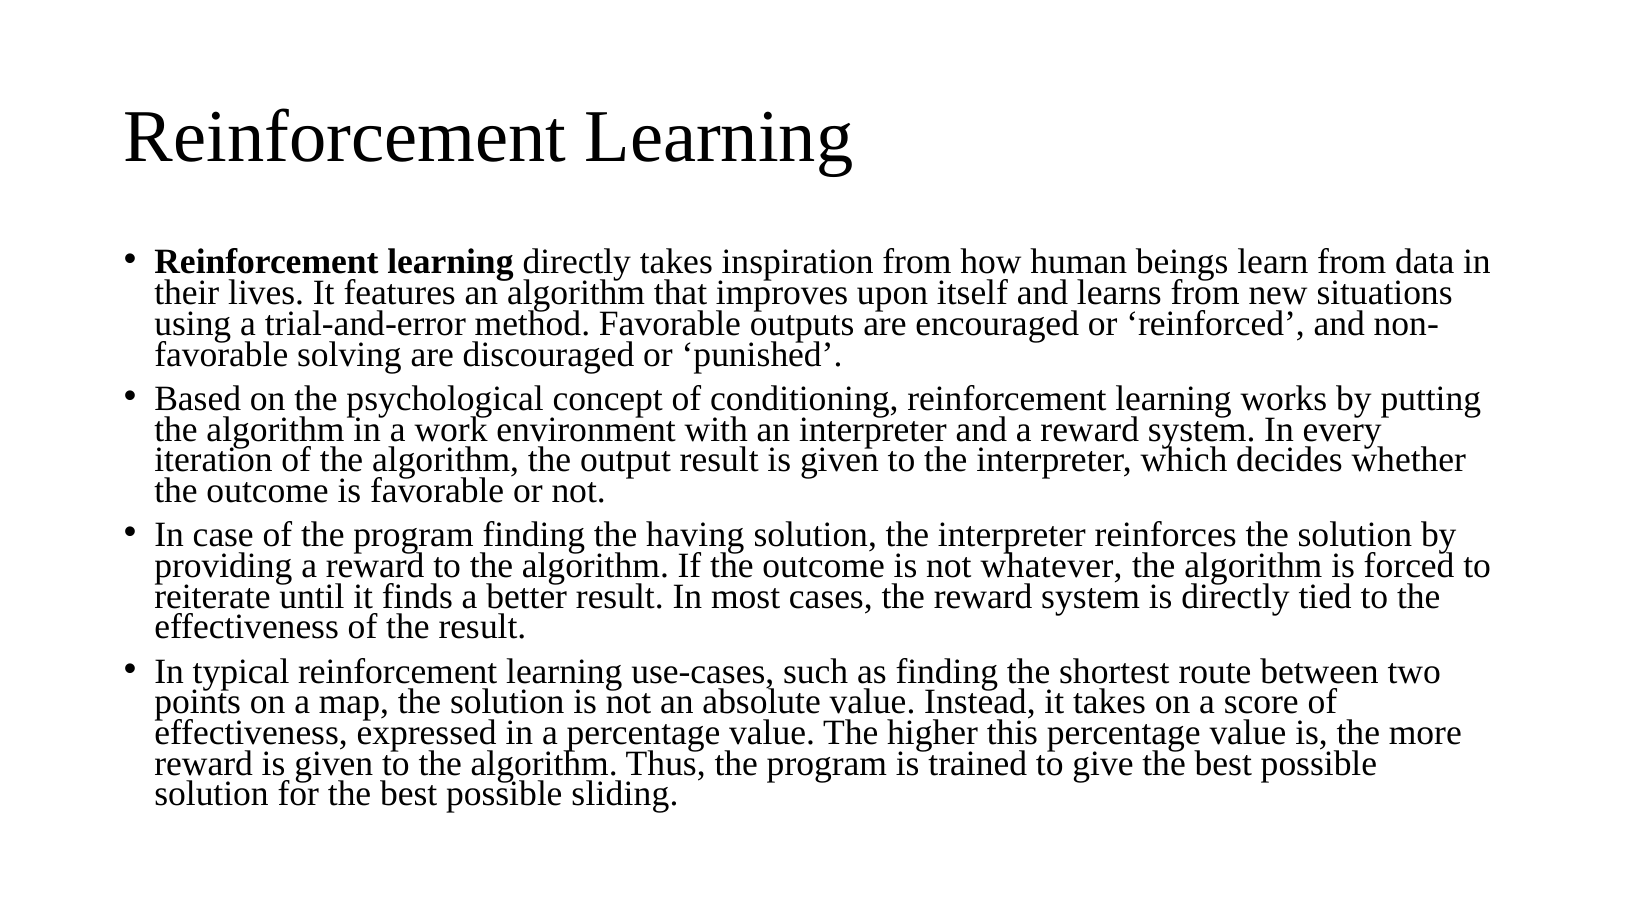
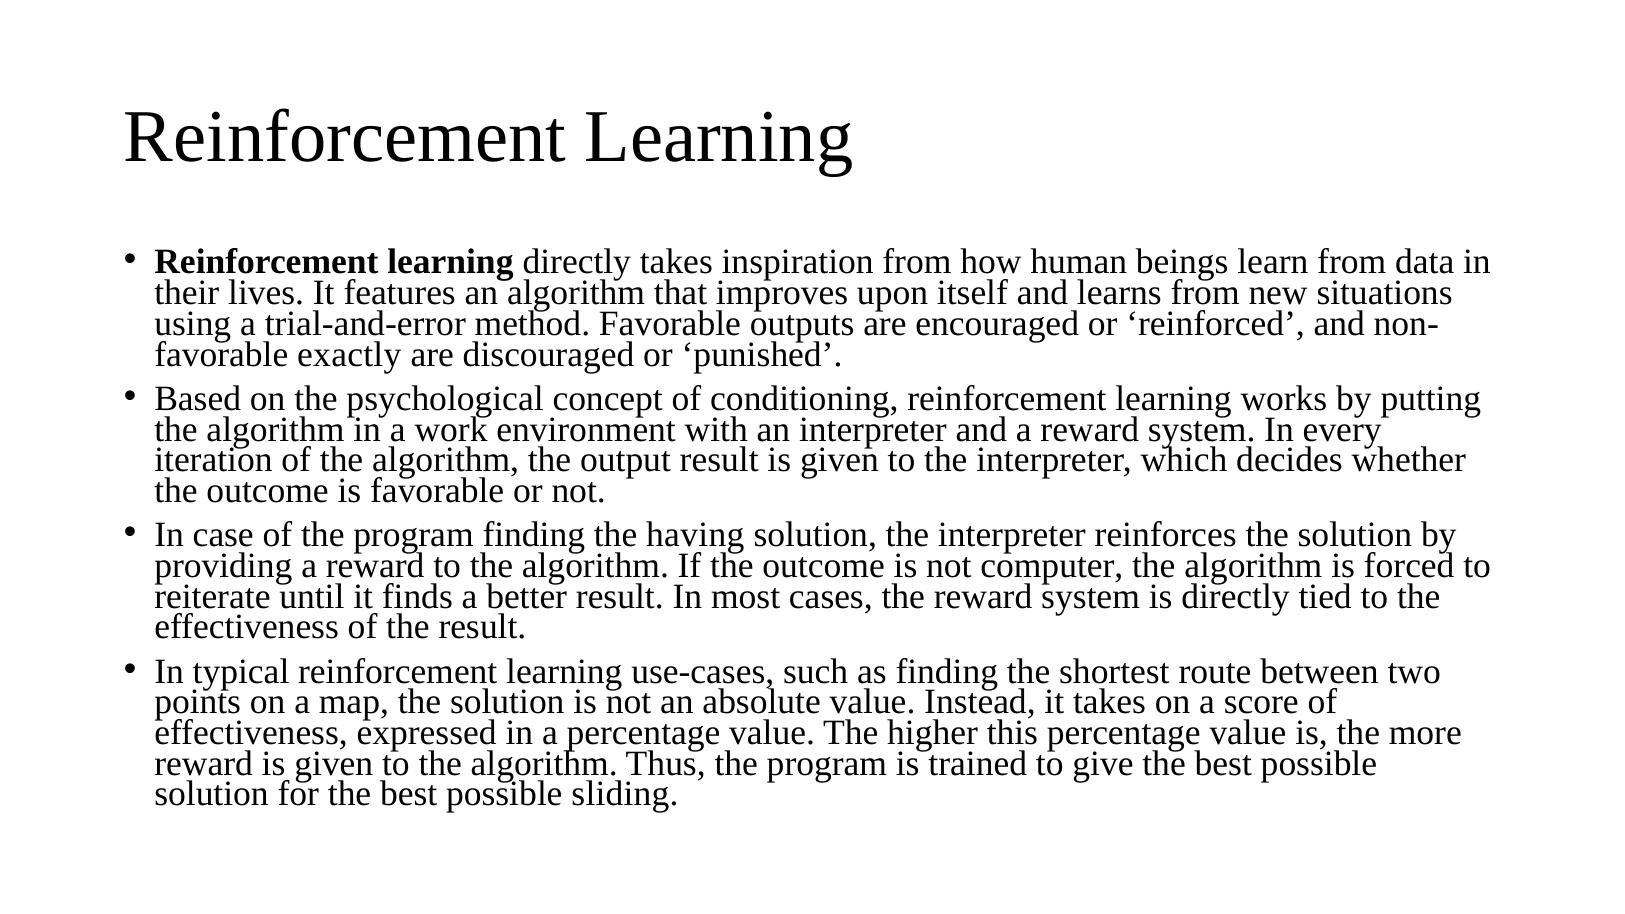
solving: solving -> exactly (349, 354)
whatever: whatever -> computer (1052, 566)
